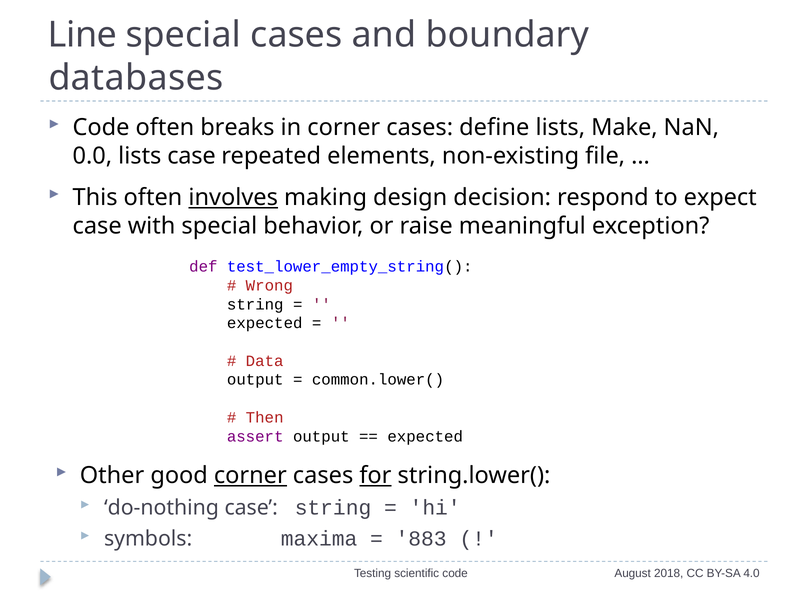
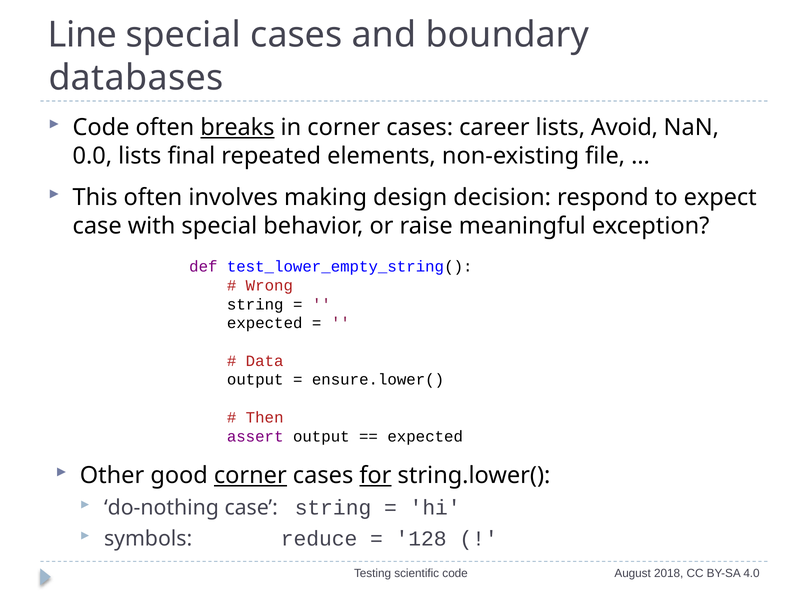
breaks underline: none -> present (237, 128)
define: define -> career (494, 128)
Make: Make -> Avoid (624, 128)
lists case: case -> final (191, 156)
involves underline: present -> none (233, 198)
common.lower(: common.lower( -> ensure.lower( (378, 380)
maxima: maxima -> reduce (319, 539)
883: 883 -> 128 (421, 539)
